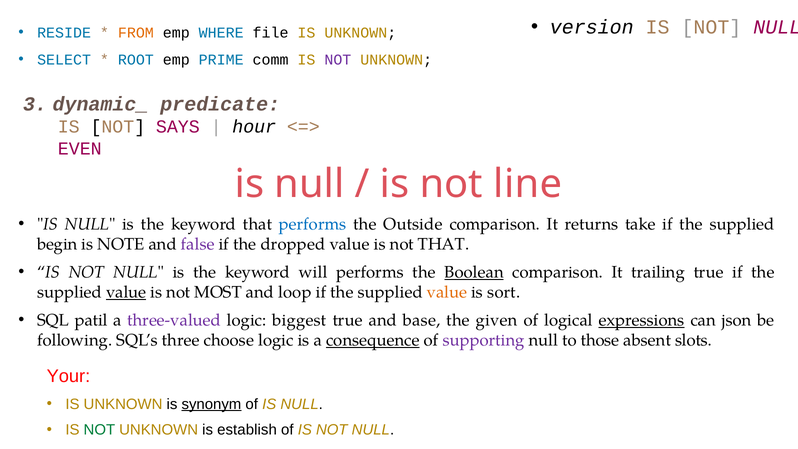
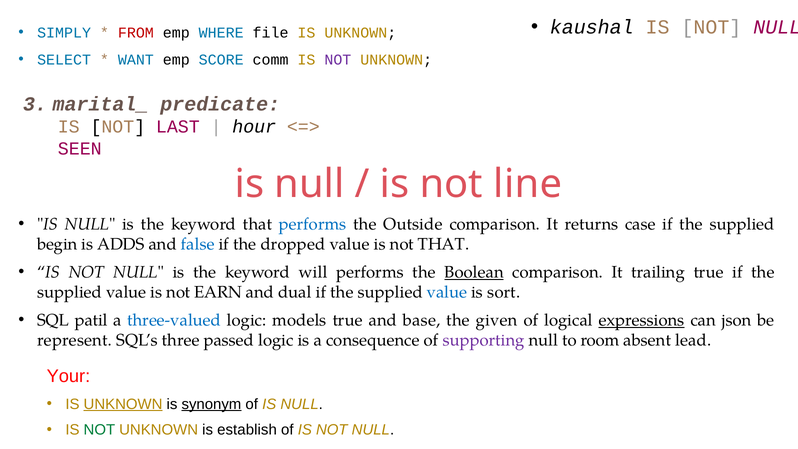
version: version -> kaushal (592, 27)
RESIDE: RESIDE -> SIMPLY (64, 33)
FROM colour: orange -> red (136, 33)
ROOT: ROOT -> WANT (136, 60)
PRIME: PRIME -> SCORE (221, 60)
dynamic_: dynamic_ -> marital_ (100, 104)
SAYS: SAYS -> LAST (178, 127)
EVEN: EVEN -> SEEN (80, 149)
take: take -> case (640, 224)
NOTE: NOTE -> ADDS (121, 244)
false colour: purple -> blue (198, 244)
value underline: present -> none (126, 292)
MOST: MOST -> EARN (218, 292)
loop: loop -> dual (295, 292)
value colour: orange -> blue (447, 292)
three-valued colour: purple -> blue (174, 320)
biggest: biggest -> models (299, 320)
following: following -> represent (75, 340)
choose: choose -> passed (229, 340)
consequence underline: present -> none (373, 340)
those: those -> room (600, 340)
slots: slots -> lead (693, 340)
UNKNOWN underline: none -> present (123, 404)
